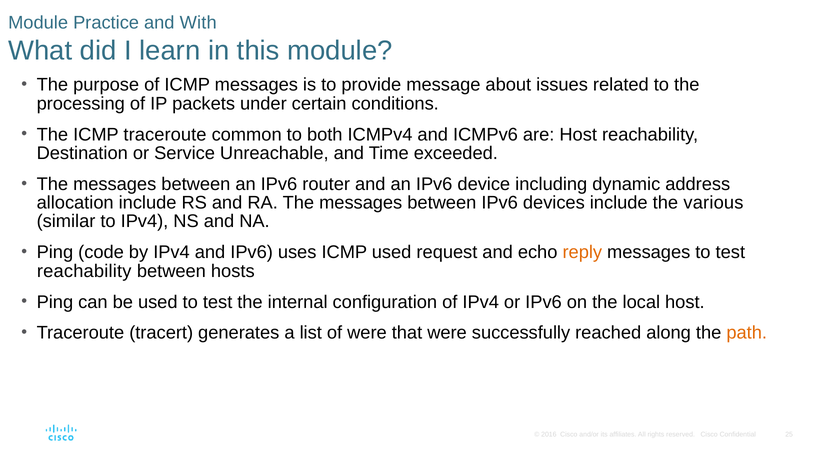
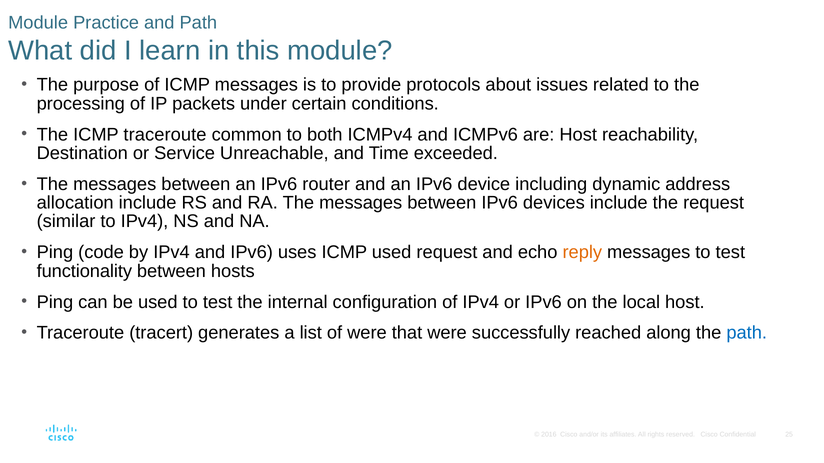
and With: With -> Path (198, 23)
message: message -> protocols (443, 85)
the various: various -> request (714, 203)
reachability: reachability -> functionality (84, 271)
path colour: orange -> blue (747, 333)
